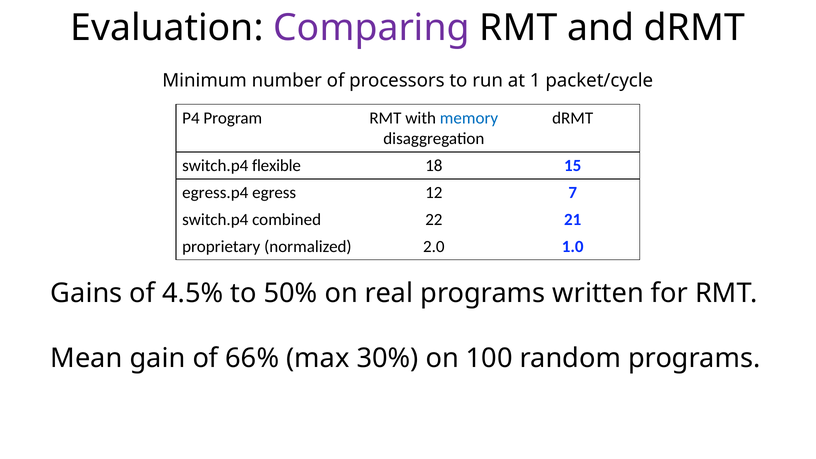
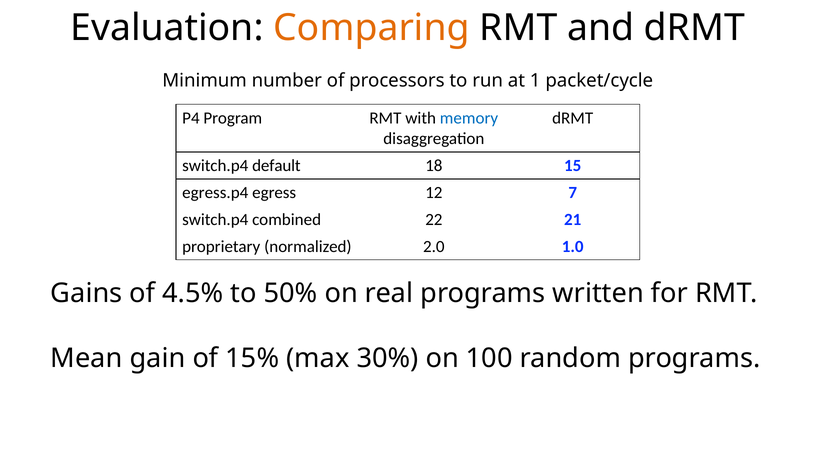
Comparing colour: purple -> orange (372, 28)
flexible: flexible -> default (276, 166)
66%: 66% -> 15% (252, 358)
